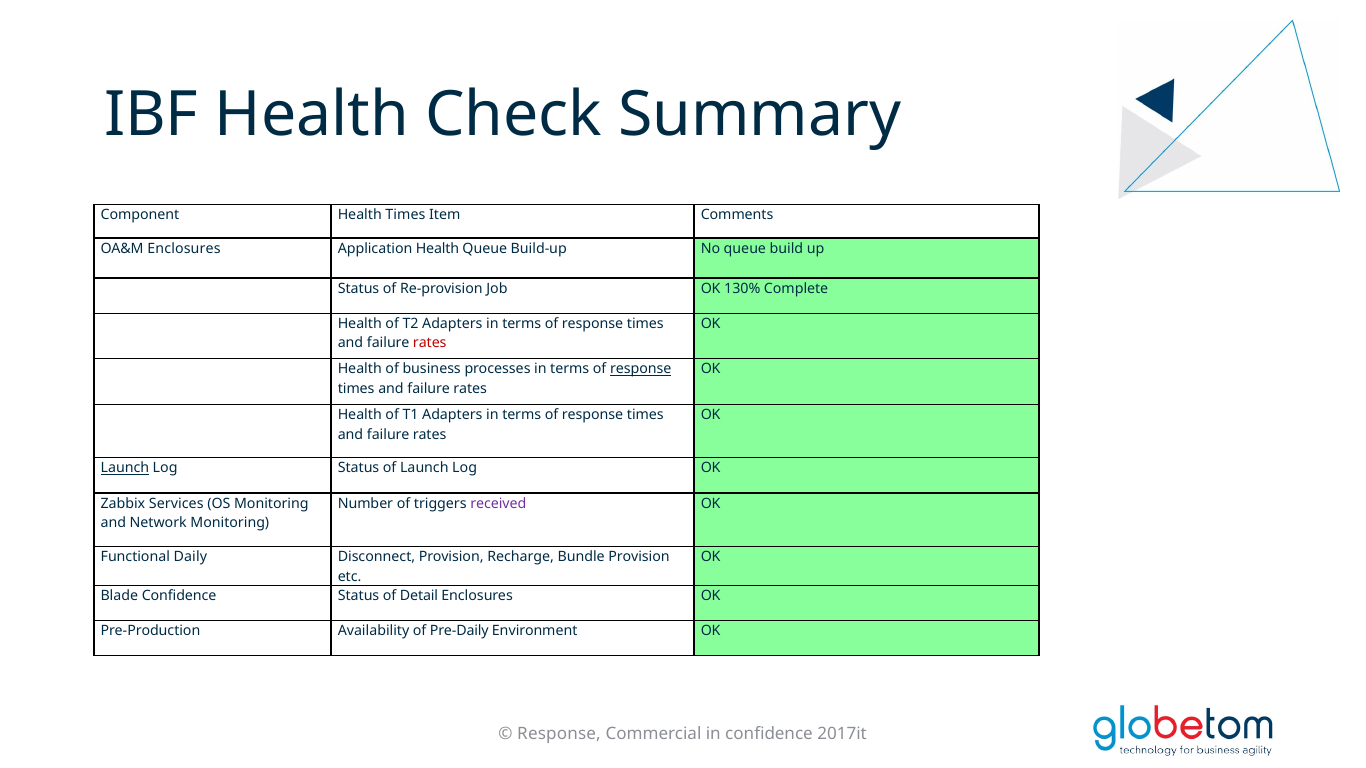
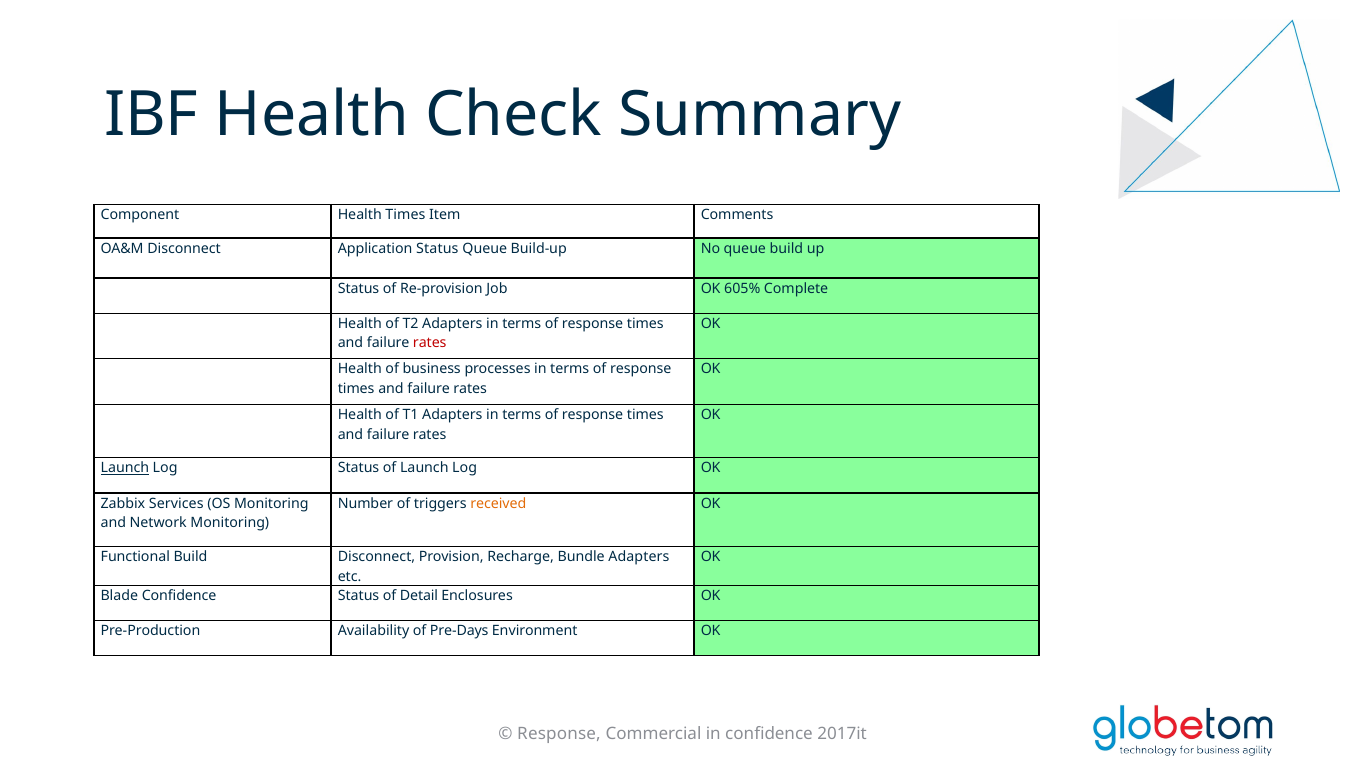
OA&M Enclosures: Enclosures -> Disconnect (184, 249)
Application Health: Health -> Status (437, 249)
130%: 130% -> 605% (742, 289)
response underline: present -> none (641, 369)
received colour: purple -> orange (498, 504)
Functional Daily: Daily -> Build (190, 557)
Bundle Provision: Provision -> Adapters (639, 557)
Pre-Daily: Pre-Daily -> Pre-Days (459, 631)
